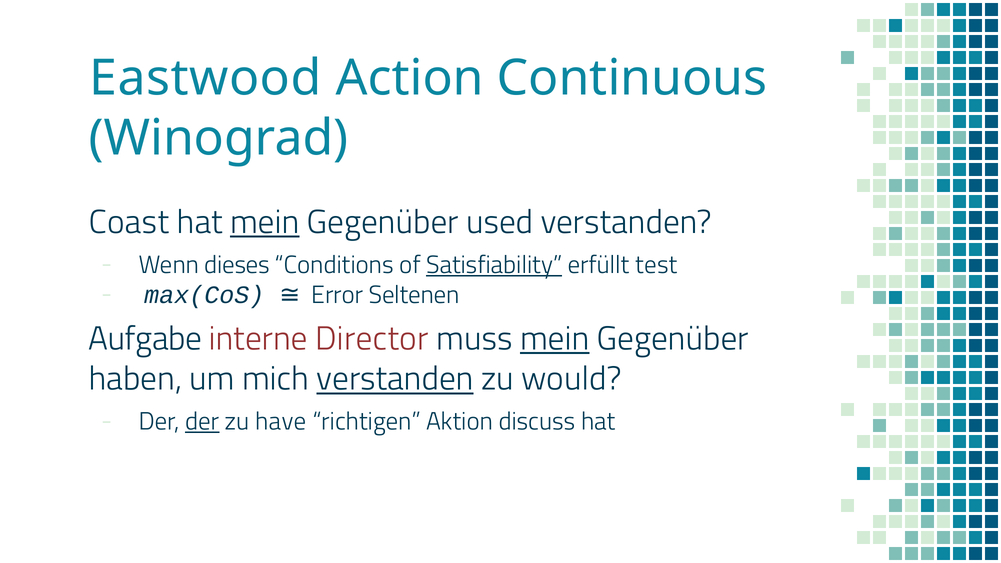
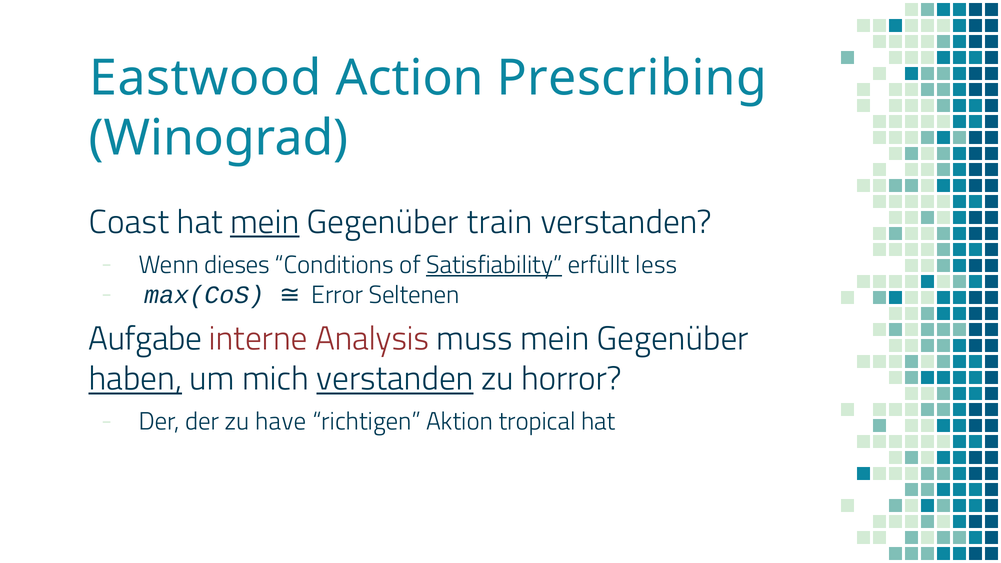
Continuous: Continuous -> Prescribing (632, 78)
used: used -> train (499, 222)
test: test -> less (657, 265)
Director: Director -> Analysis (372, 339)
mein underline: present -> none (555, 339)
haben underline: none -> present (135, 379)
would: would -> horror (571, 379)
der underline: present -> none (202, 422)
discuss: discuss -> tropical (537, 422)
